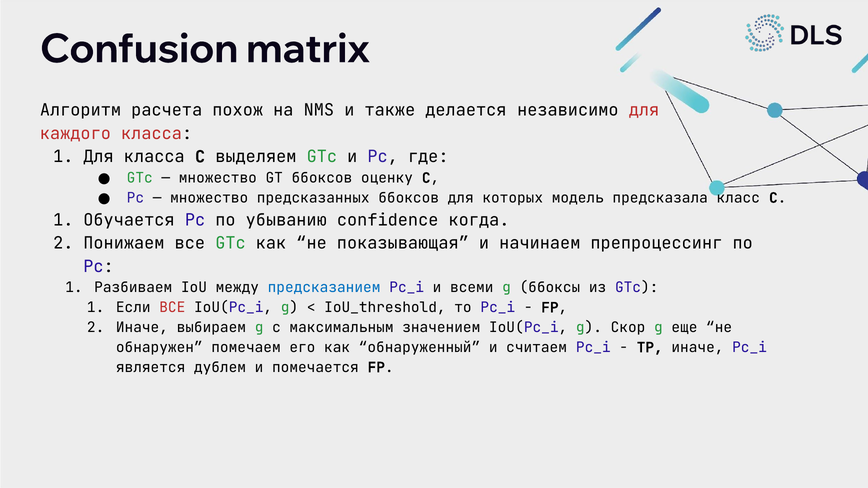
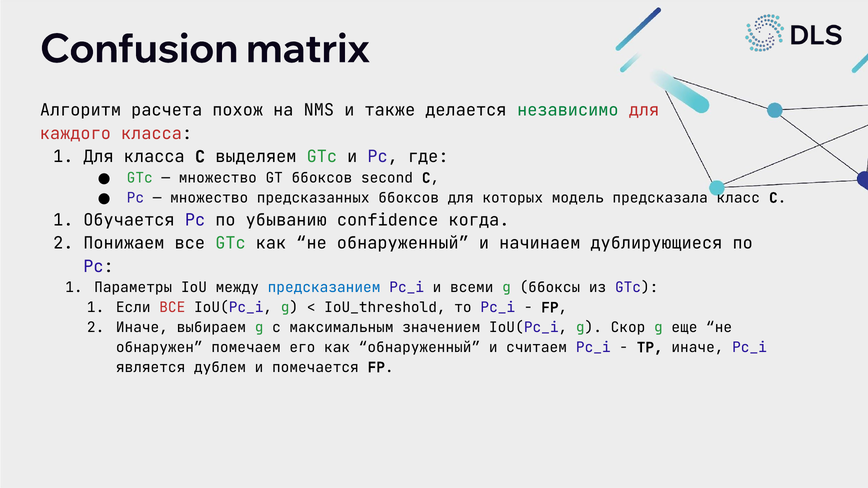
независимо colour: black -> green (568, 110)
оценку: оценку -> second (387, 178)
не показывающая: показывающая -> обнаруженный (403, 243)
препроцессинг: препроцессинг -> дублирующиеся (656, 243)
Разбиваем: Разбиваем -> Параметры (133, 288)
